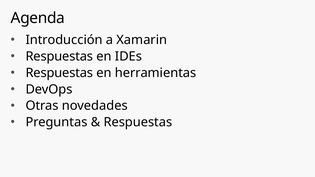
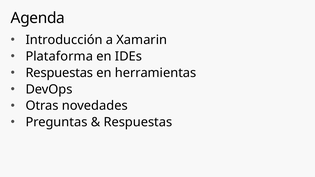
Respuestas: Respuestas -> Plataforma (59, 56)
